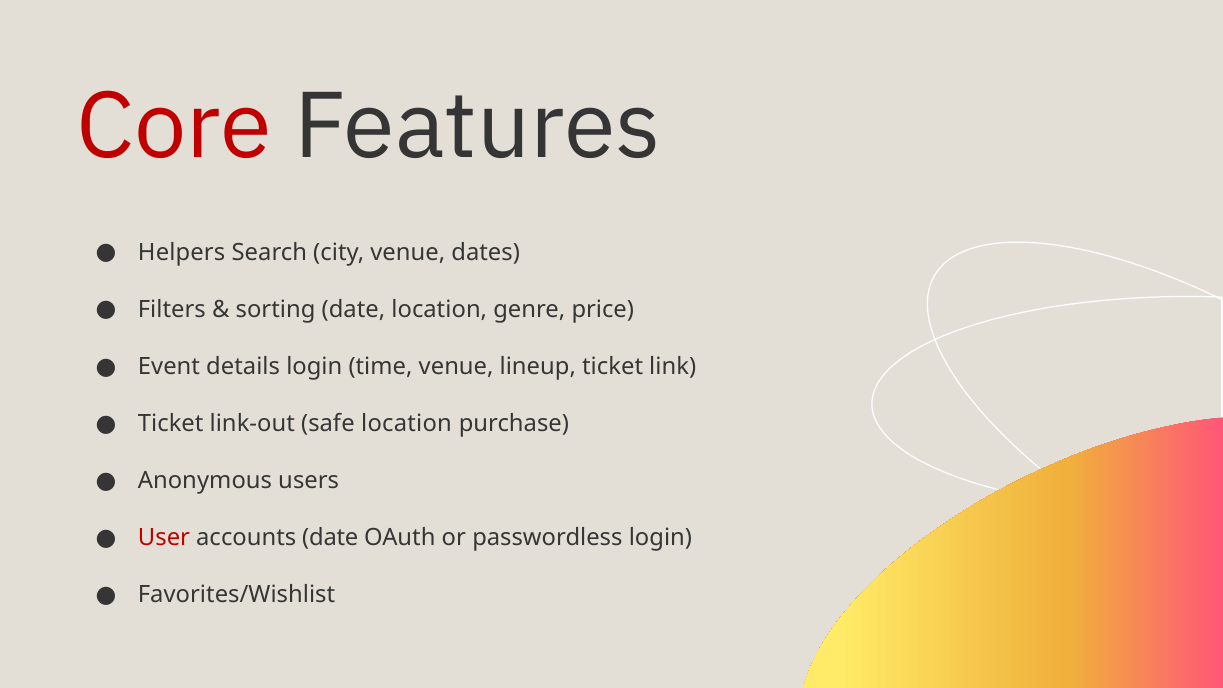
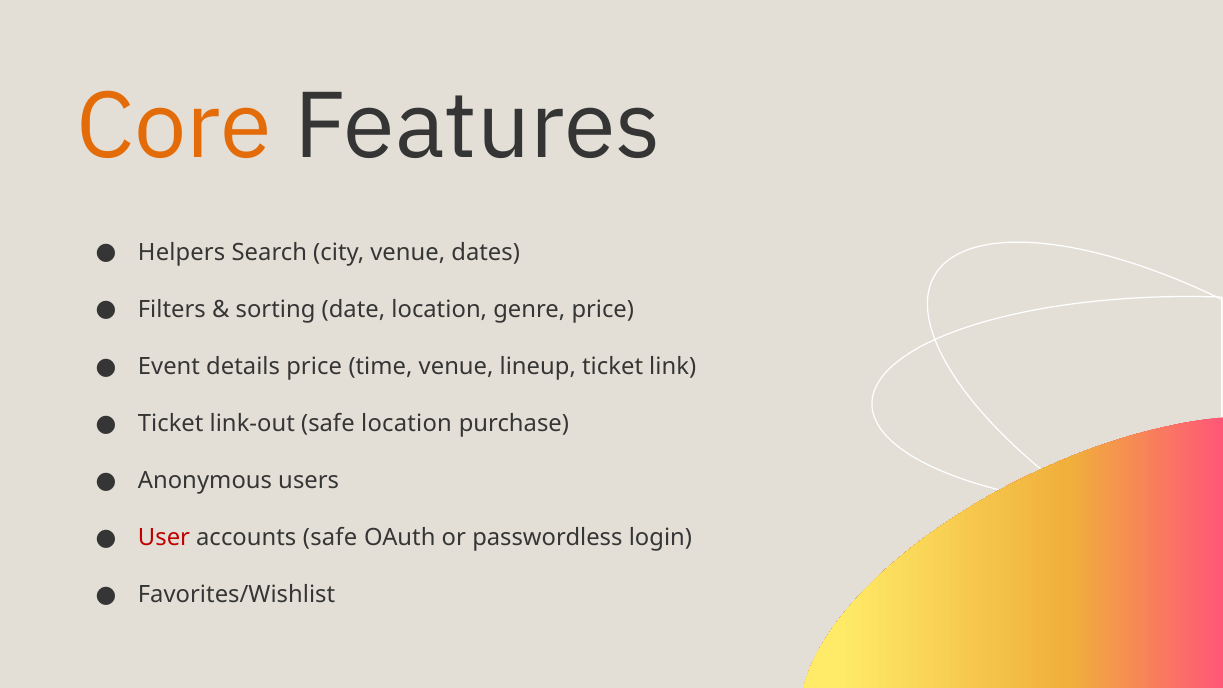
Core colour: red -> orange (175, 126)
details login: login -> price (314, 367)
accounts date: date -> safe (330, 538)
